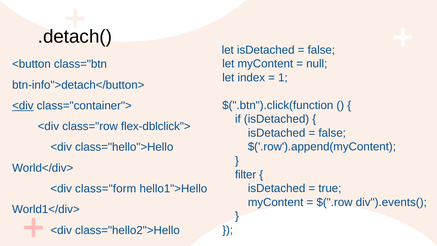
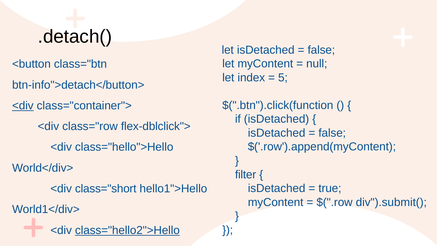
1: 1 -> 5 (283, 78)
class="form: class="form -> class="short (106, 189)
div").events(: div").events( -> div").submit( (391, 202)
class="hello2">Hello underline: none -> present (127, 230)
